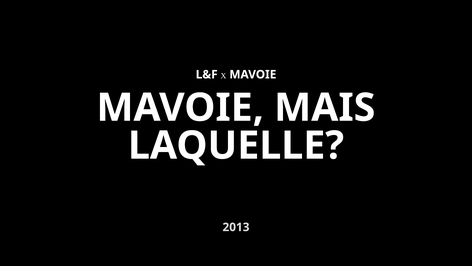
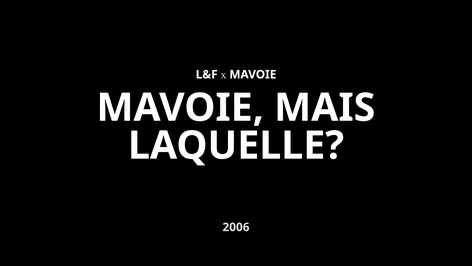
2013: 2013 -> 2006 (236, 227)
